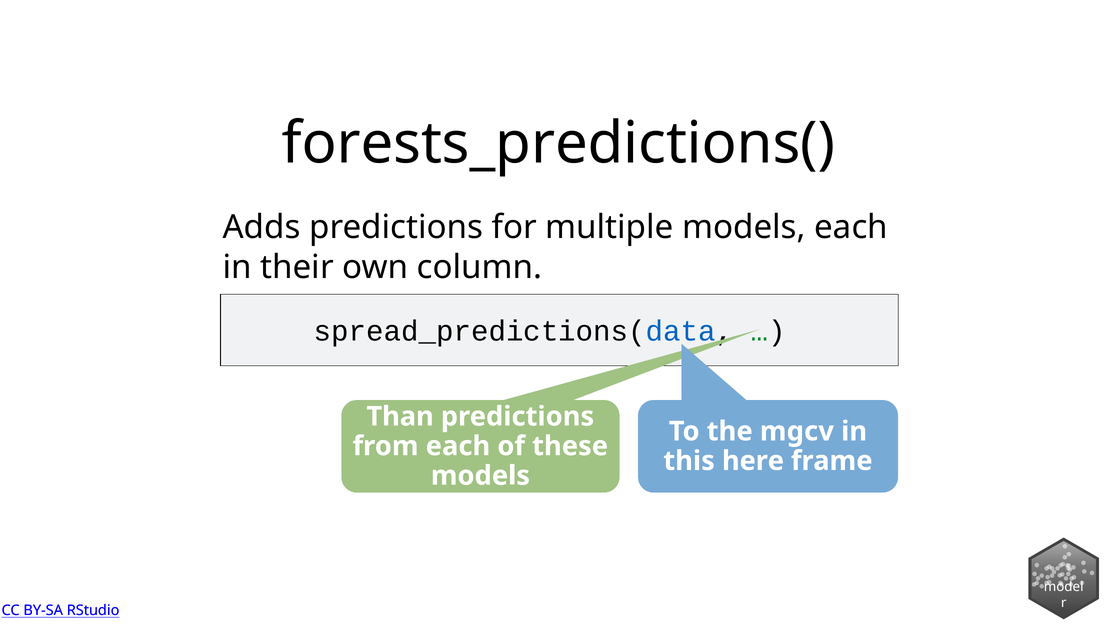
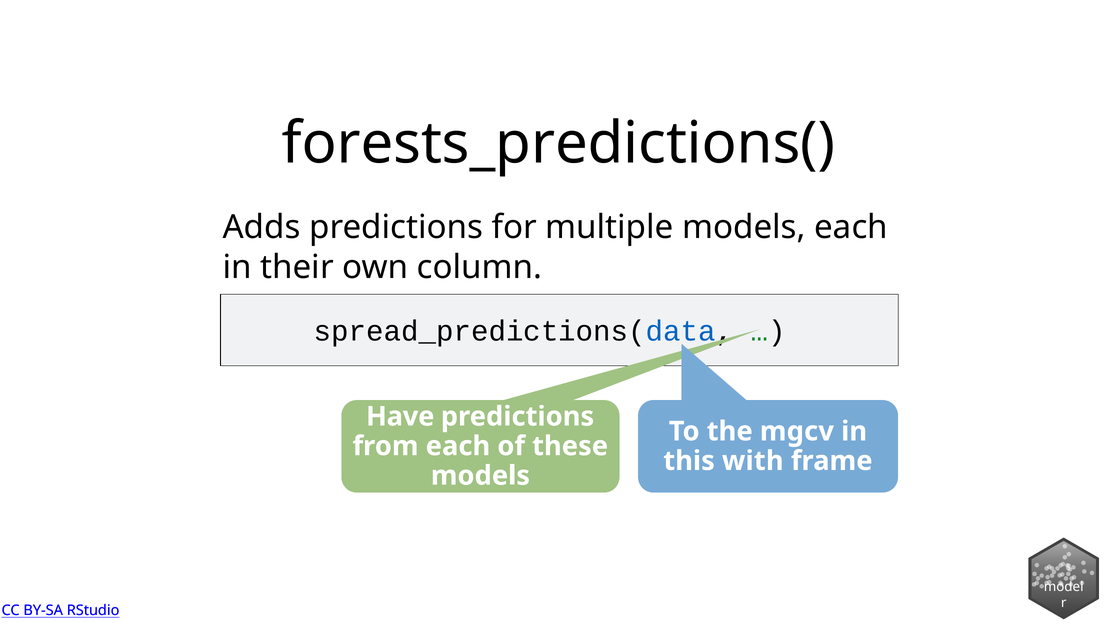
Than: Than -> Have (400, 416)
here: here -> with (753, 460)
